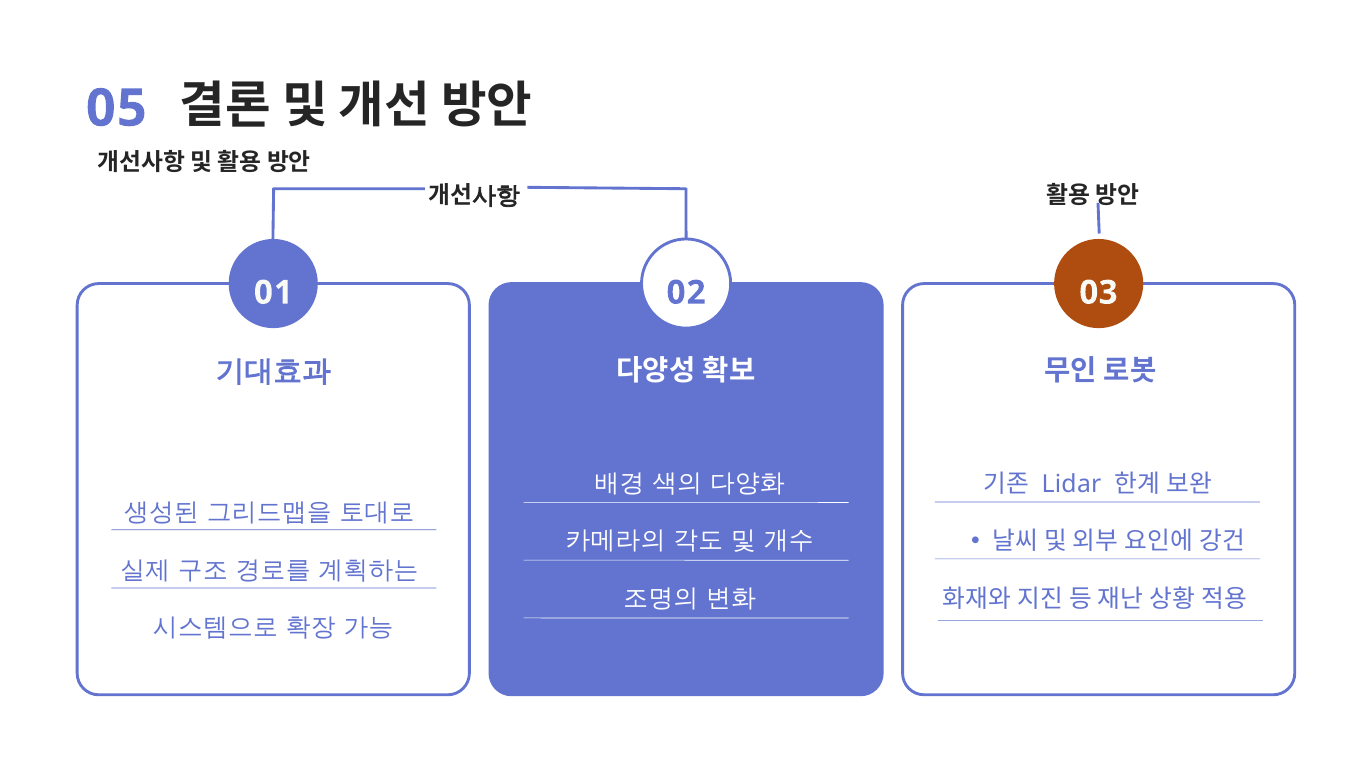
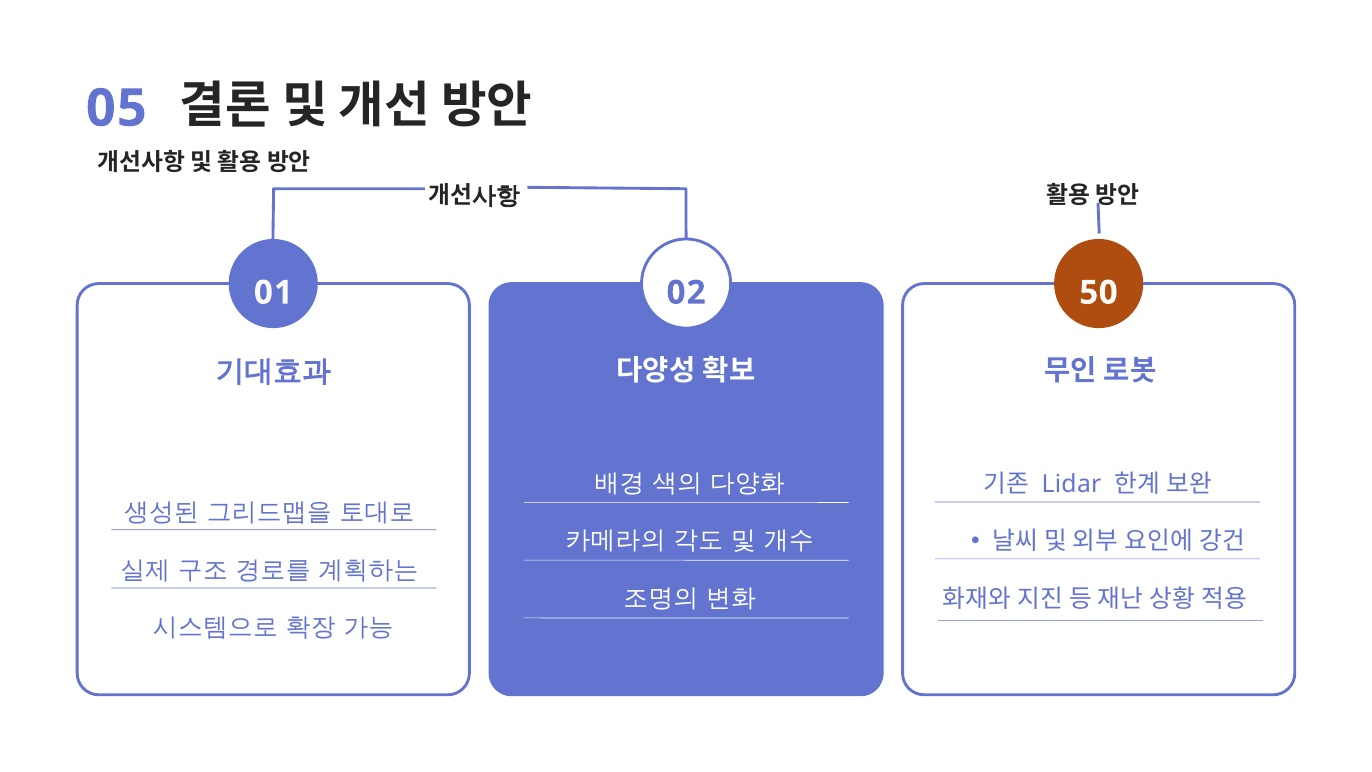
03: 03 -> 50 (1099, 293)
